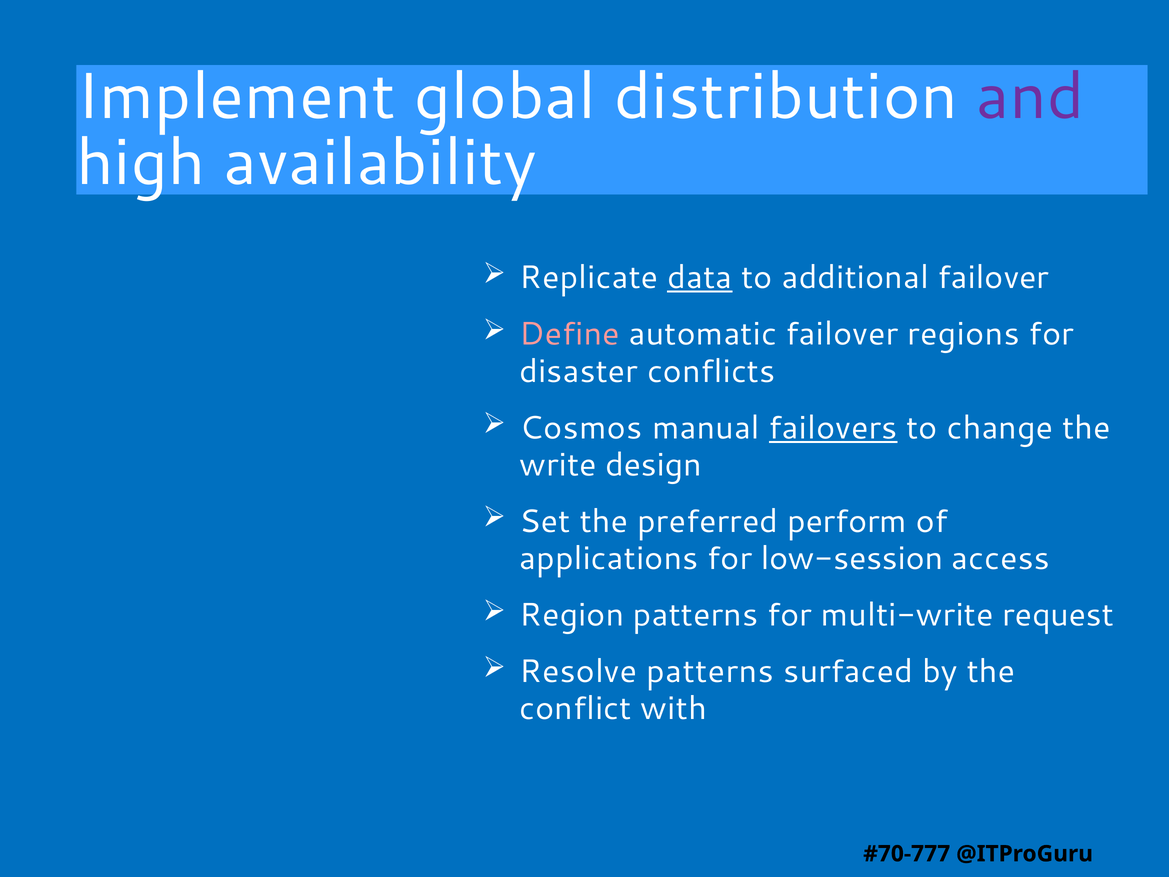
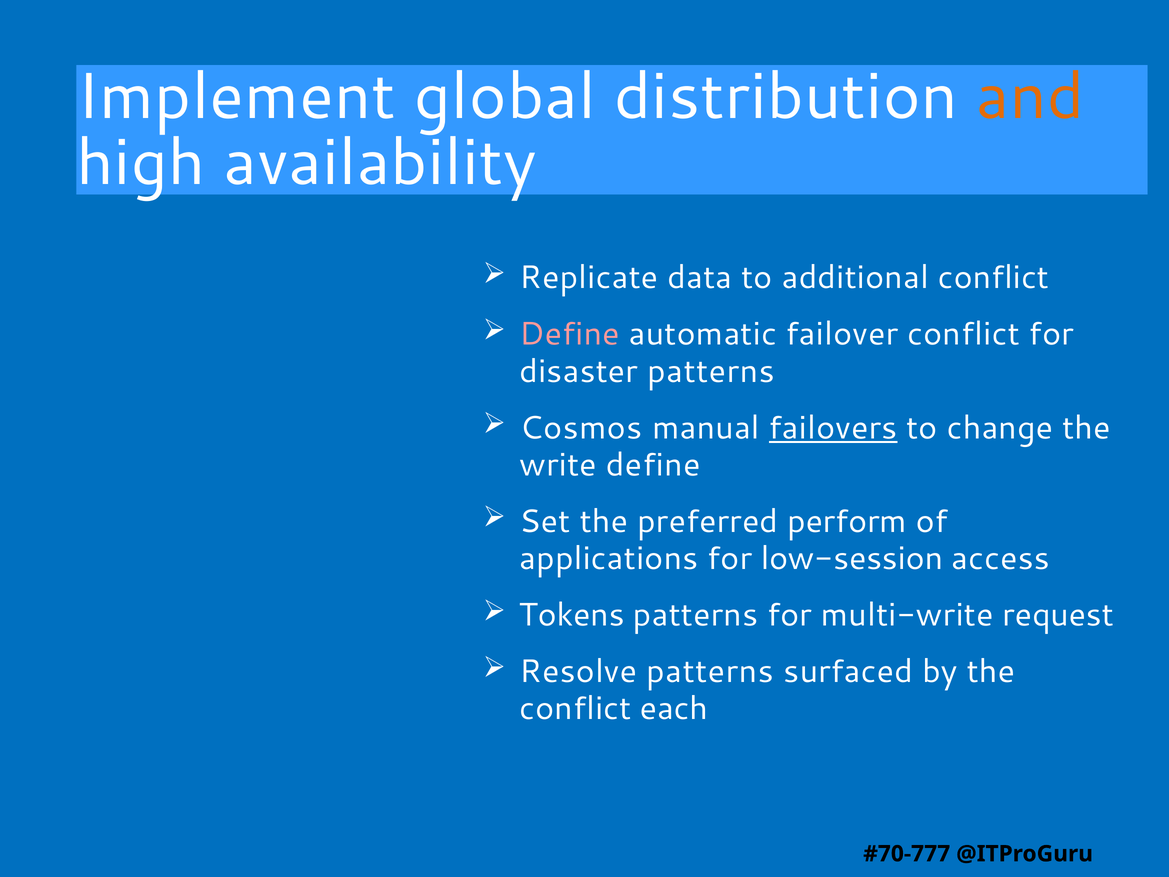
and colour: purple -> orange (1030, 97)
data underline: present -> none (700, 278)
additional failover: failover -> conflict (994, 278)
failover regions: regions -> conflict (964, 334)
disaster conflicts: conflicts -> patterns (711, 371)
write design: design -> define (653, 465)
Region: Region -> Tokens (572, 615)
with: with -> each (674, 708)
